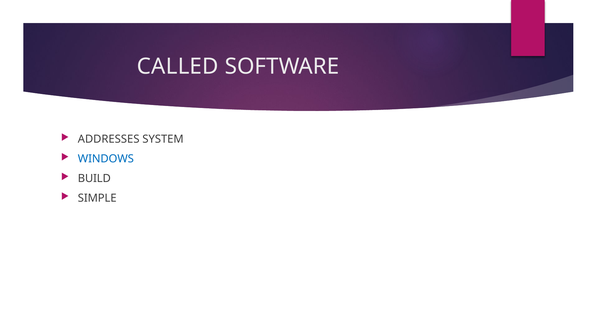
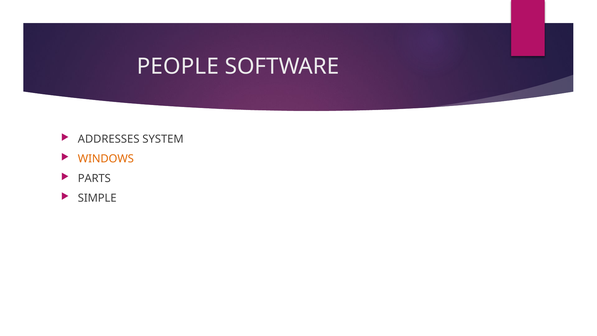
CALLED: CALLED -> PEOPLE (178, 67)
WINDOWS colour: blue -> orange (106, 159)
BUILD: BUILD -> PARTS (94, 178)
